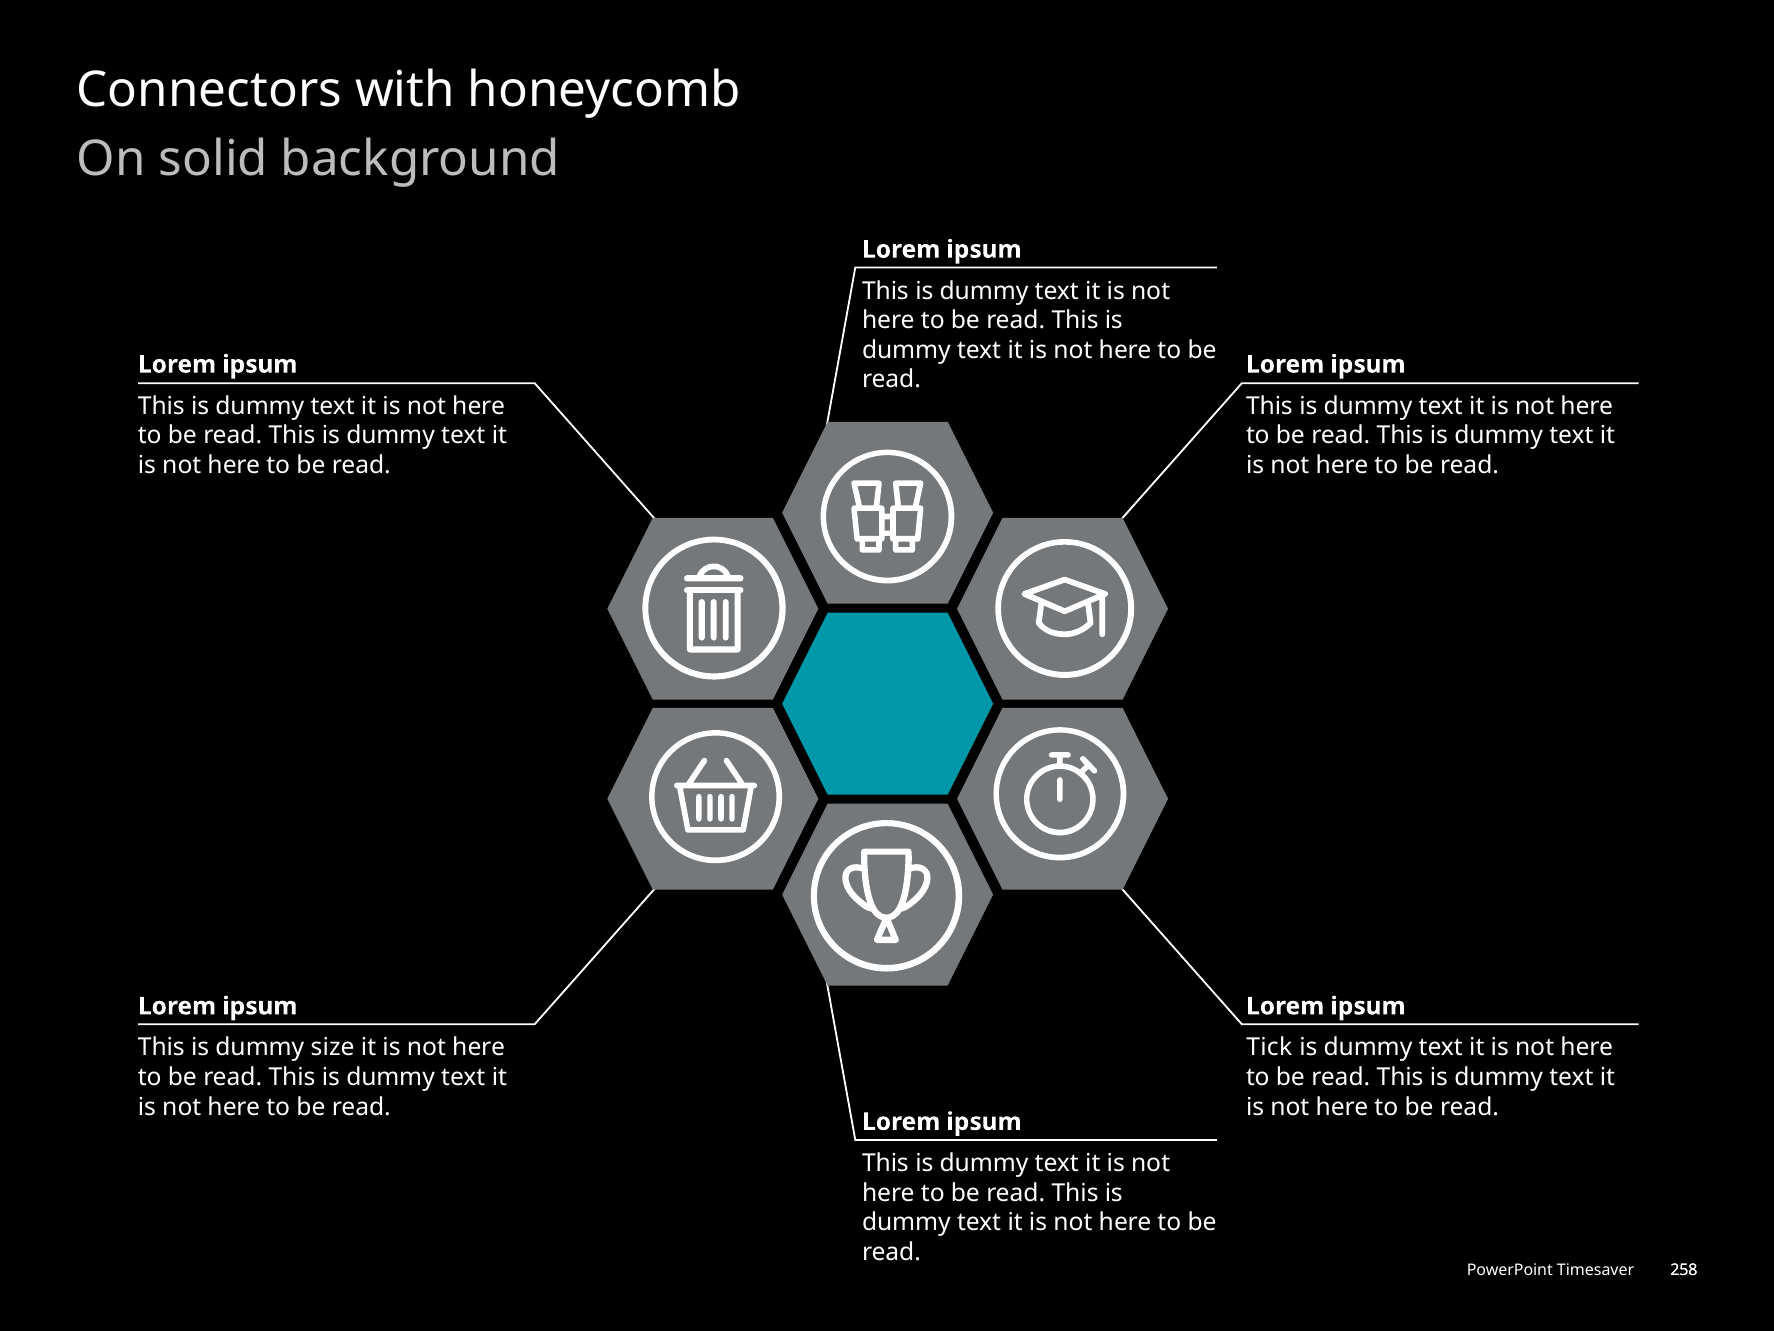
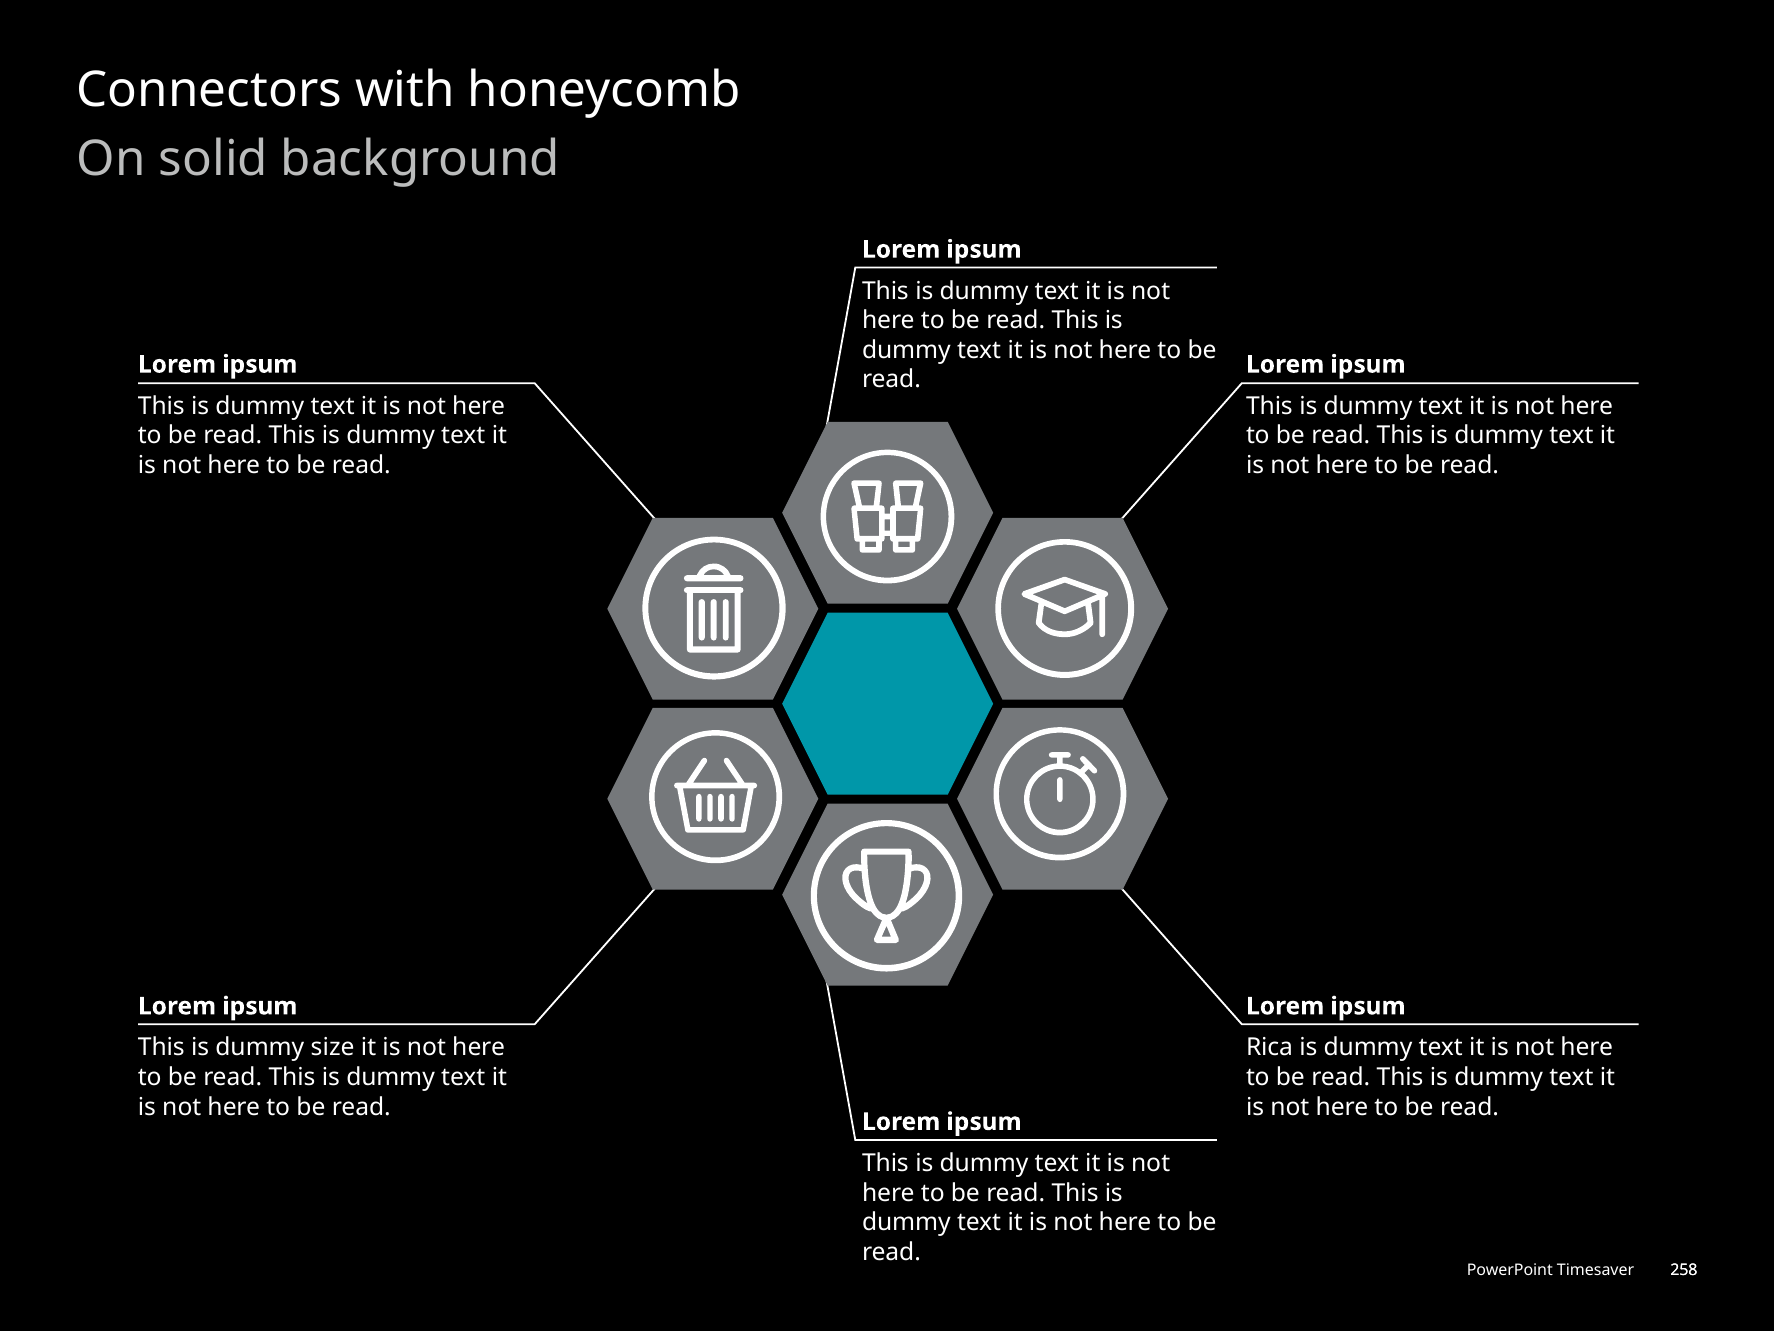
Tick: Tick -> Rica (1270, 1047)
